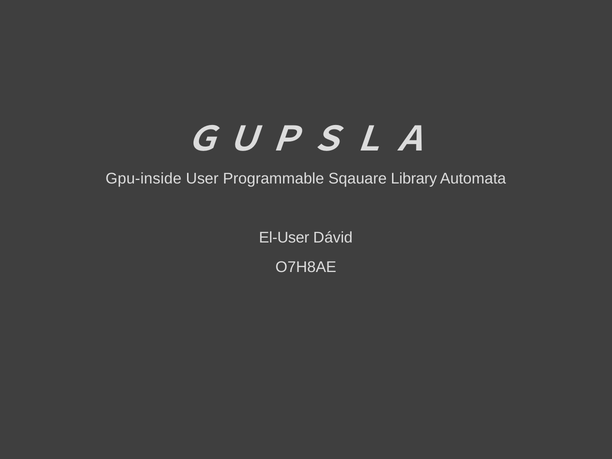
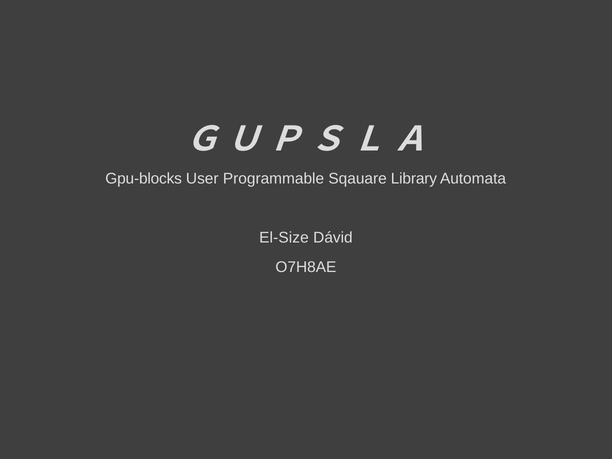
Gpu-inside: Gpu-inside -> Gpu-blocks (144, 179)
El-User: El-User -> El-Size (284, 238)
